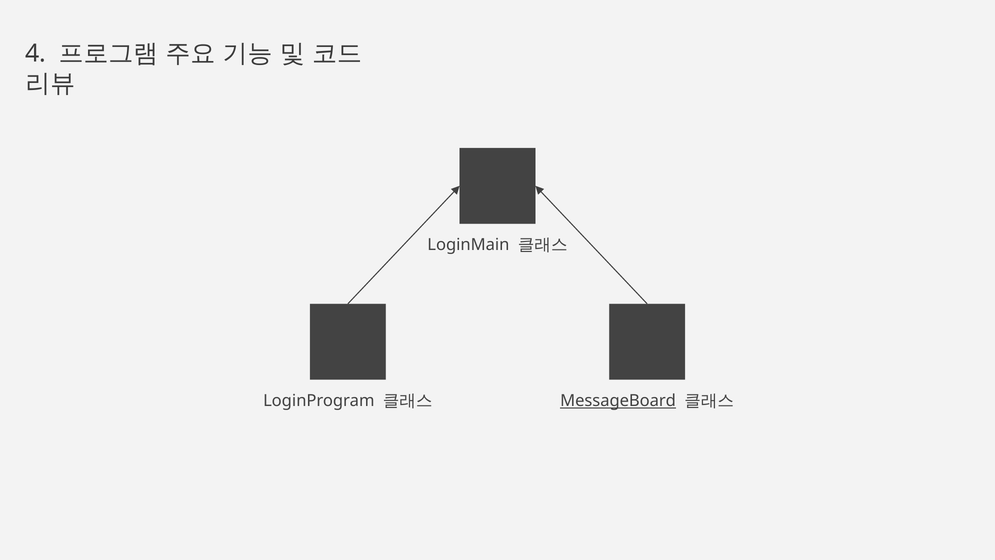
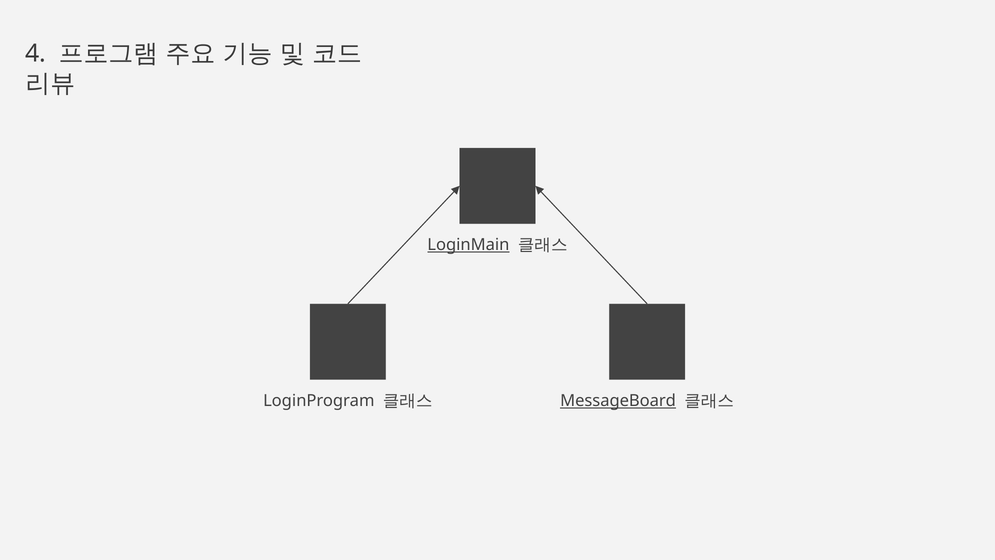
LoginMain underline: none -> present (468, 245)
